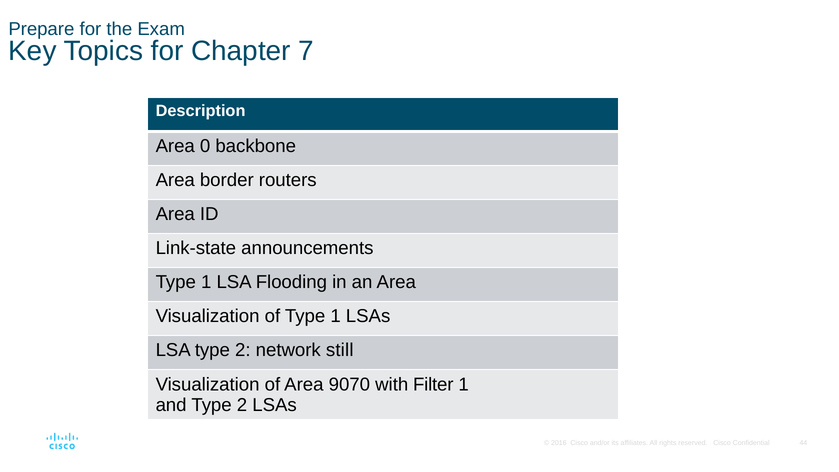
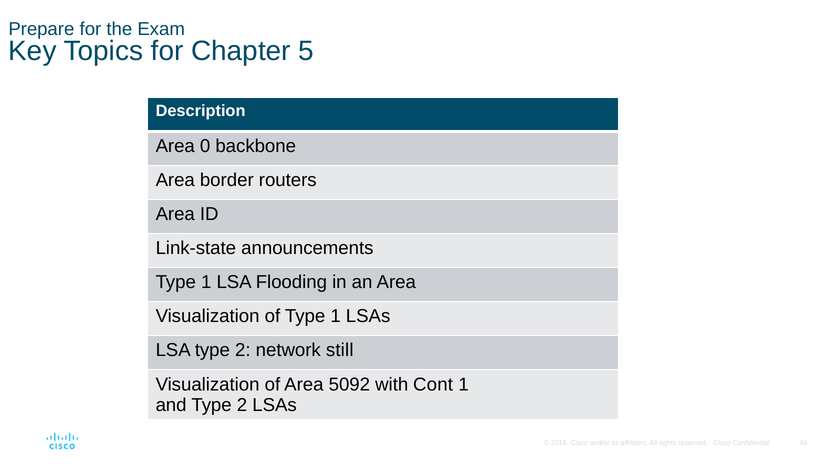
7: 7 -> 5 (306, 51)
9070: 9070 -> 5092 (349, 384)
Filter: Filter -> Cont (433, 384)
